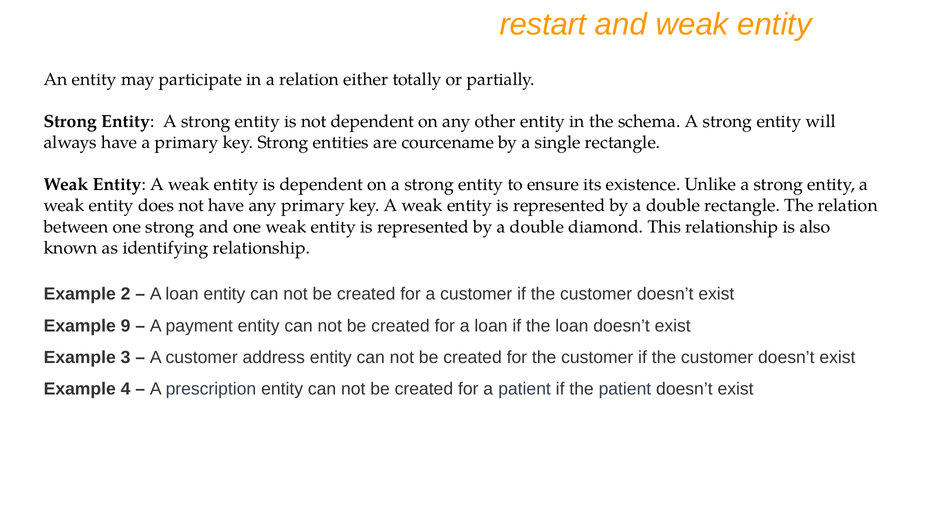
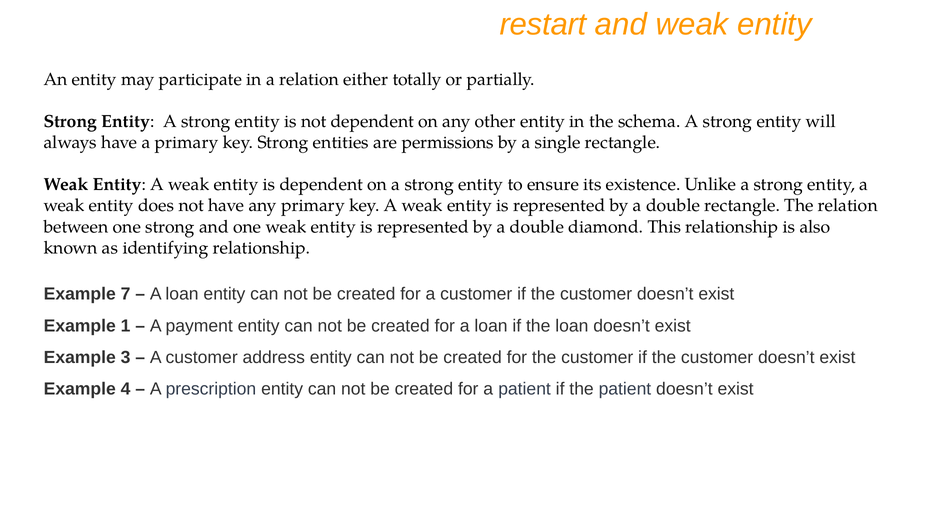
courcename: courcename -> permissions (448, 143)
2: 2 -> 7 (126, 294)
9: 9 -> 1 (126, 326)
